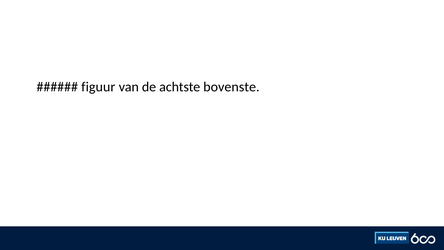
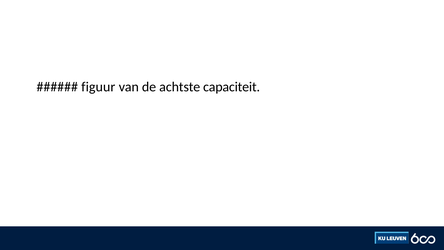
bovenste: bovenste -> capaciteit (232, 87)
